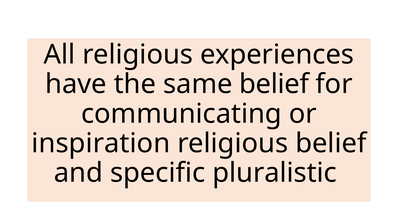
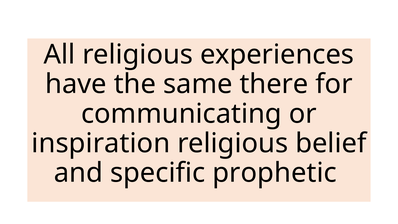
same belief: belief -> there (274, 84)
pluralistic: pluralistic -> prophetic (275, 173)
